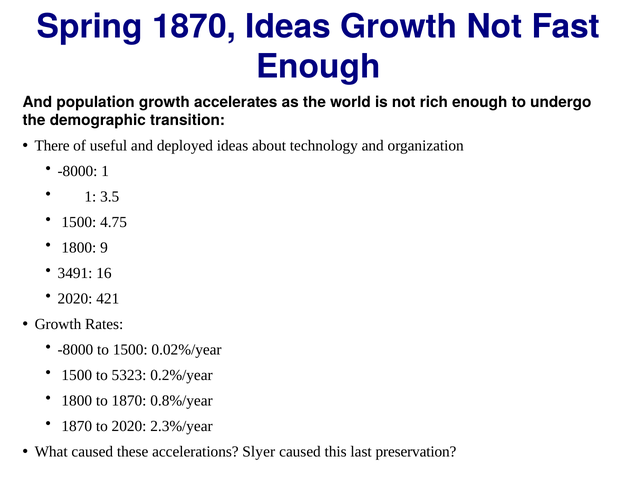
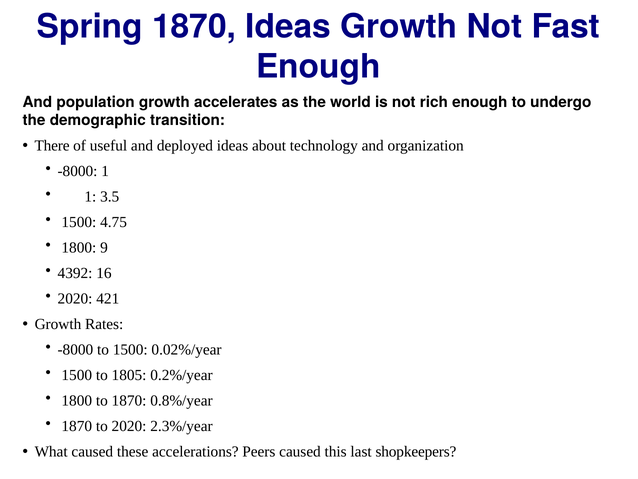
3491: 3491 -> 4392 (75, 273)
5323: 5323 -> 1805 (129, 375)
Slyer: Slyer -> Peers (259, 451)
preservation: preservation -> shopkeepers (416, 451)
